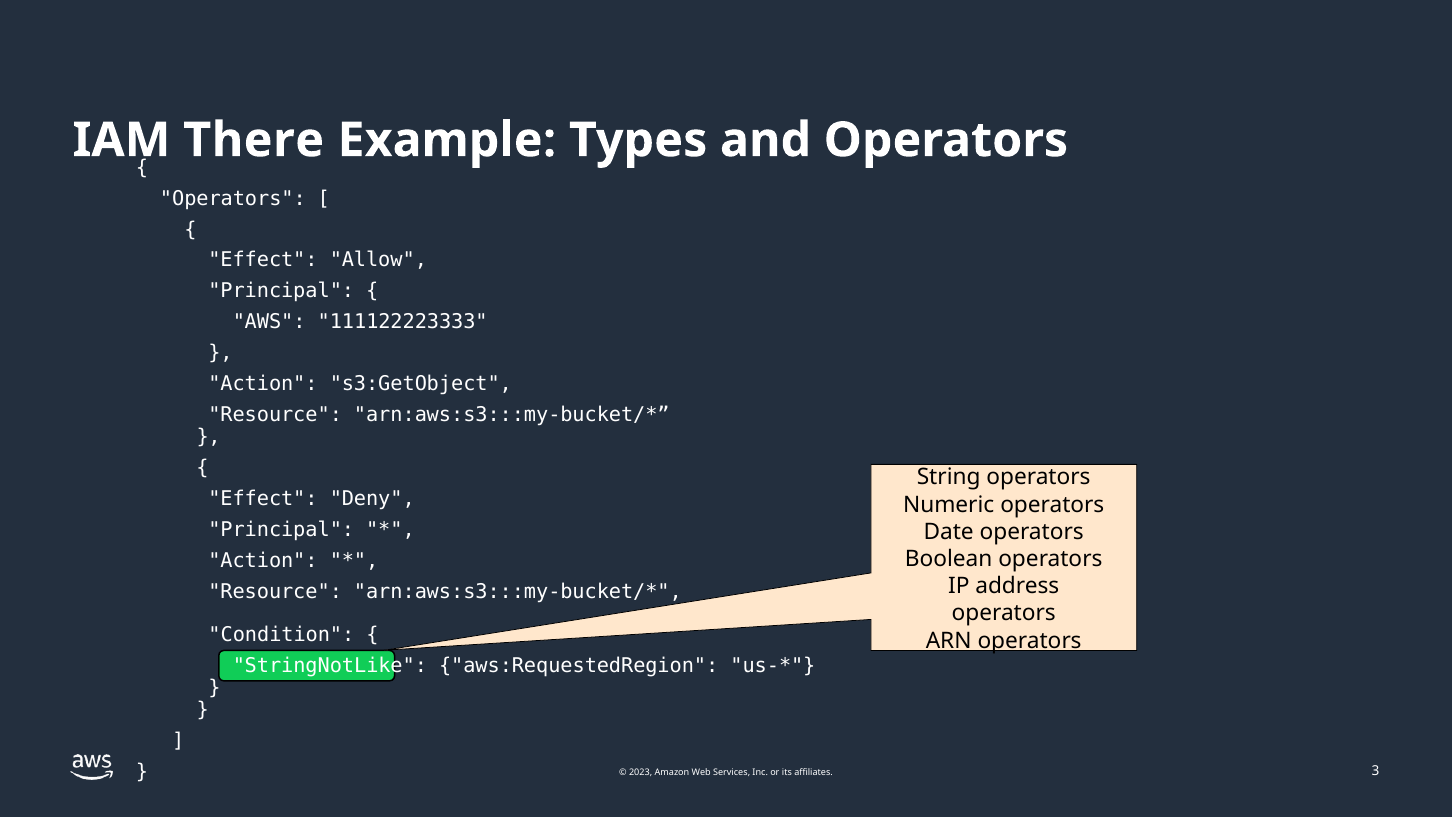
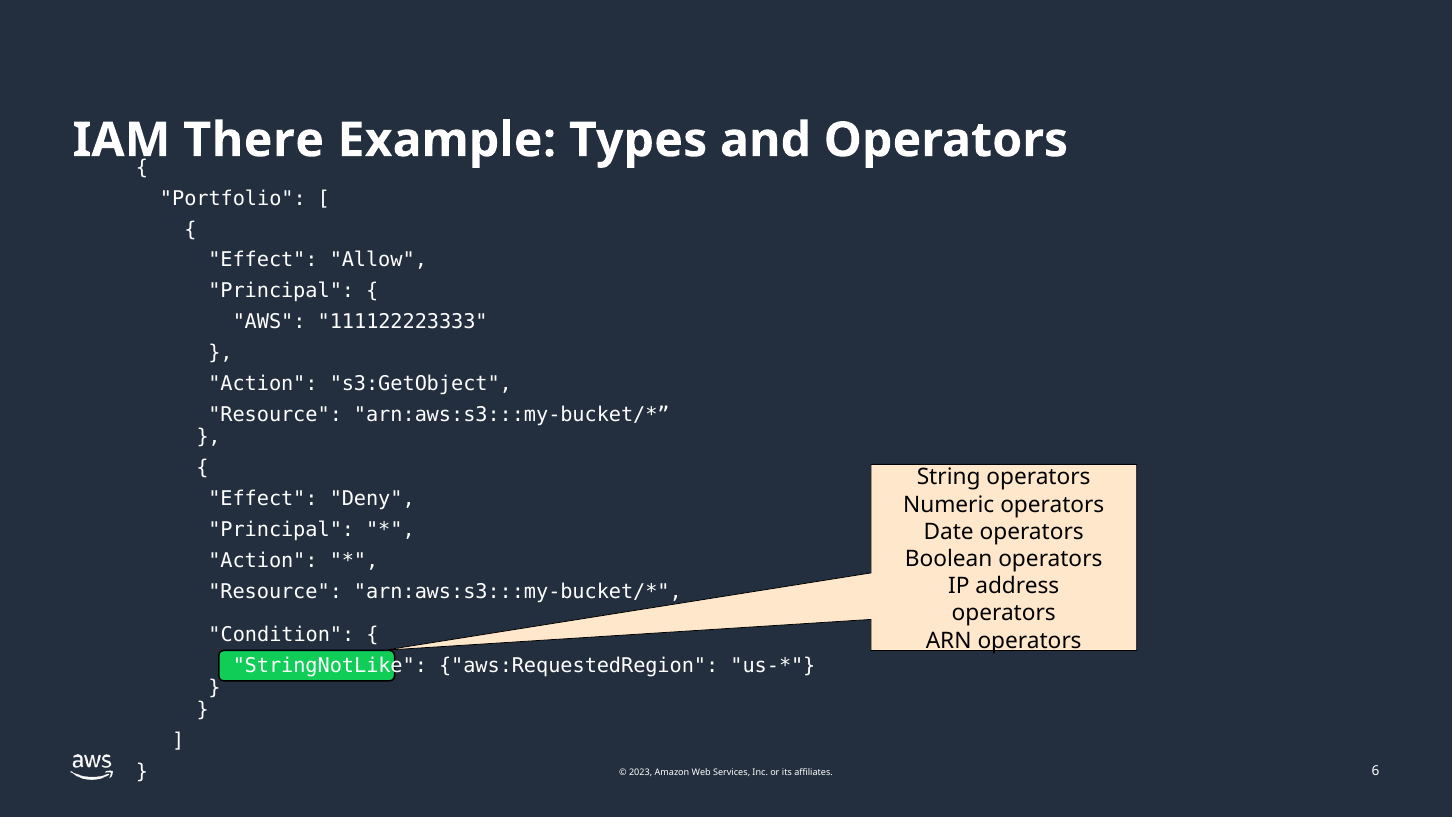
Operators: Operators -> Portfolio (233, 198)
3: 3 -> 6 (1375, 771)
